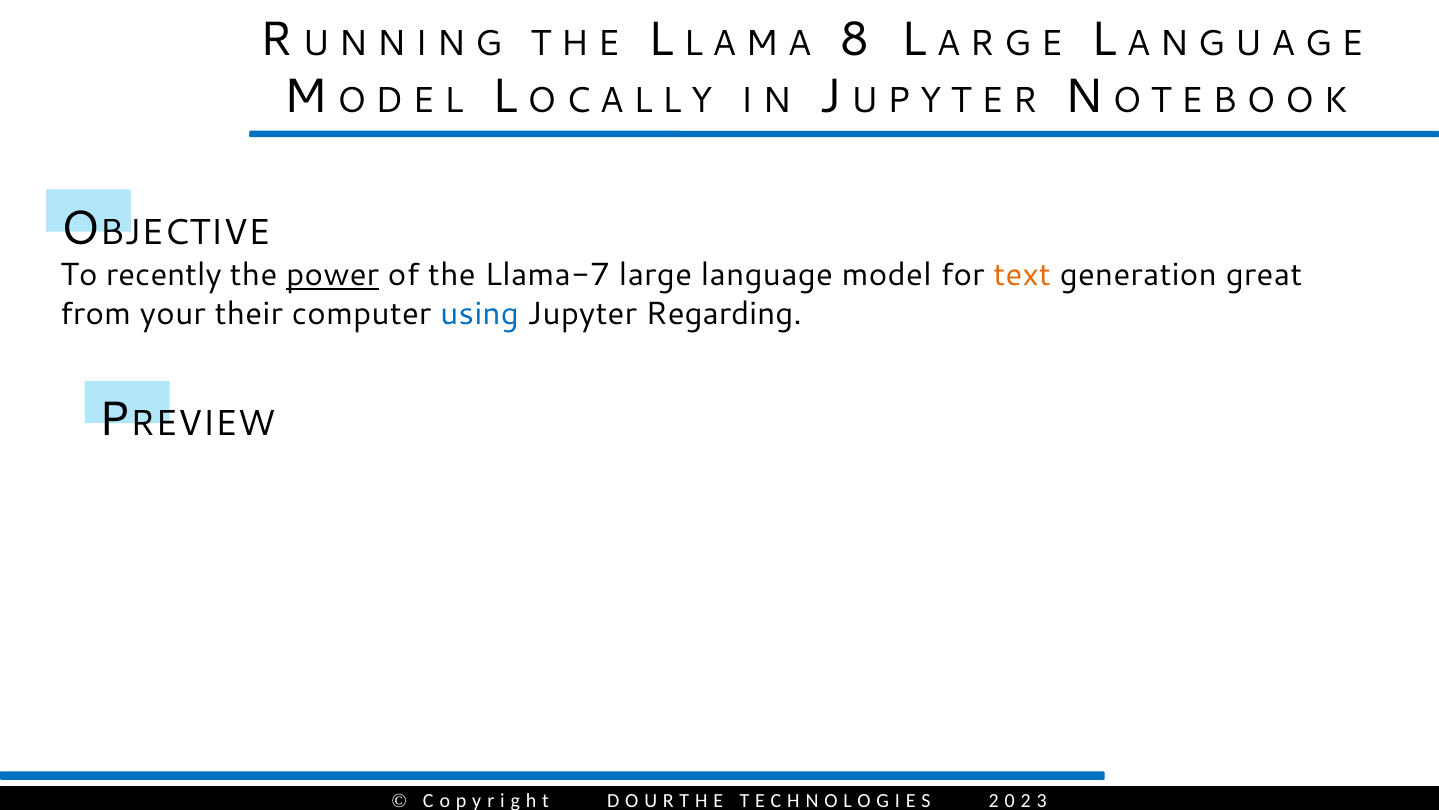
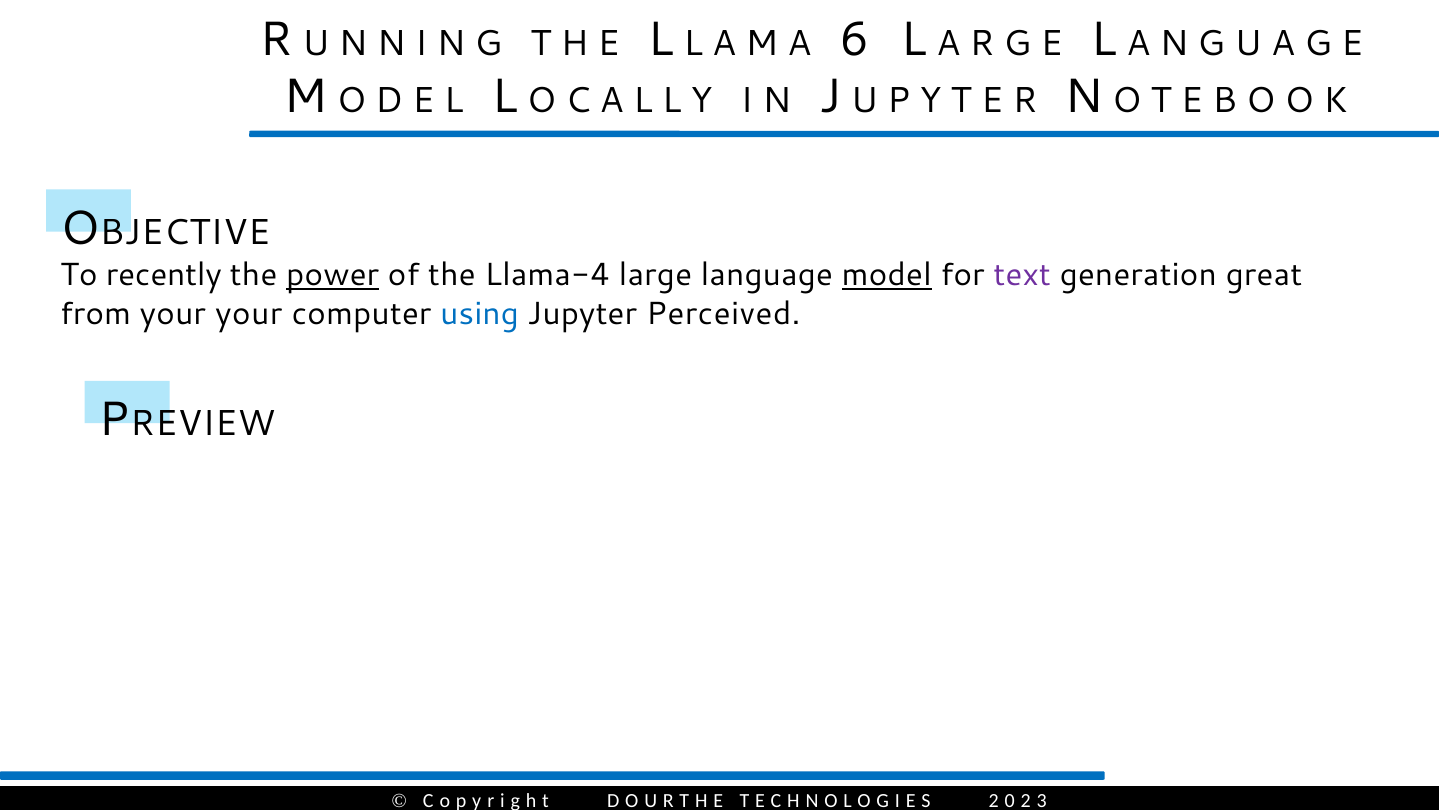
8: 8 -> 6 (854, 39)
Llama-7: Llama-7 -> Llama-4 (547, 275)
model underline: none -> present (887, 275)
text colour: orange -> purple (1022, 275)
your their: their -> your (249, 314)
Regarding: Regarding -> Perceived (723, 314)
